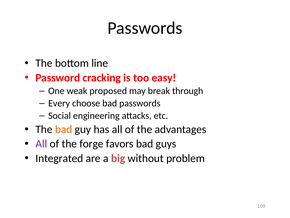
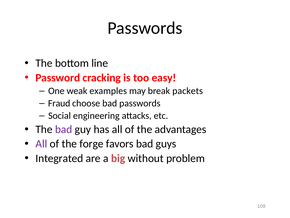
proposed: proposed -> examples (108, 91)
through: through -> packets (188, 91)
Every: Every -> Fraud (59, 103)
bad colour: orange -> purple (64, 129)
